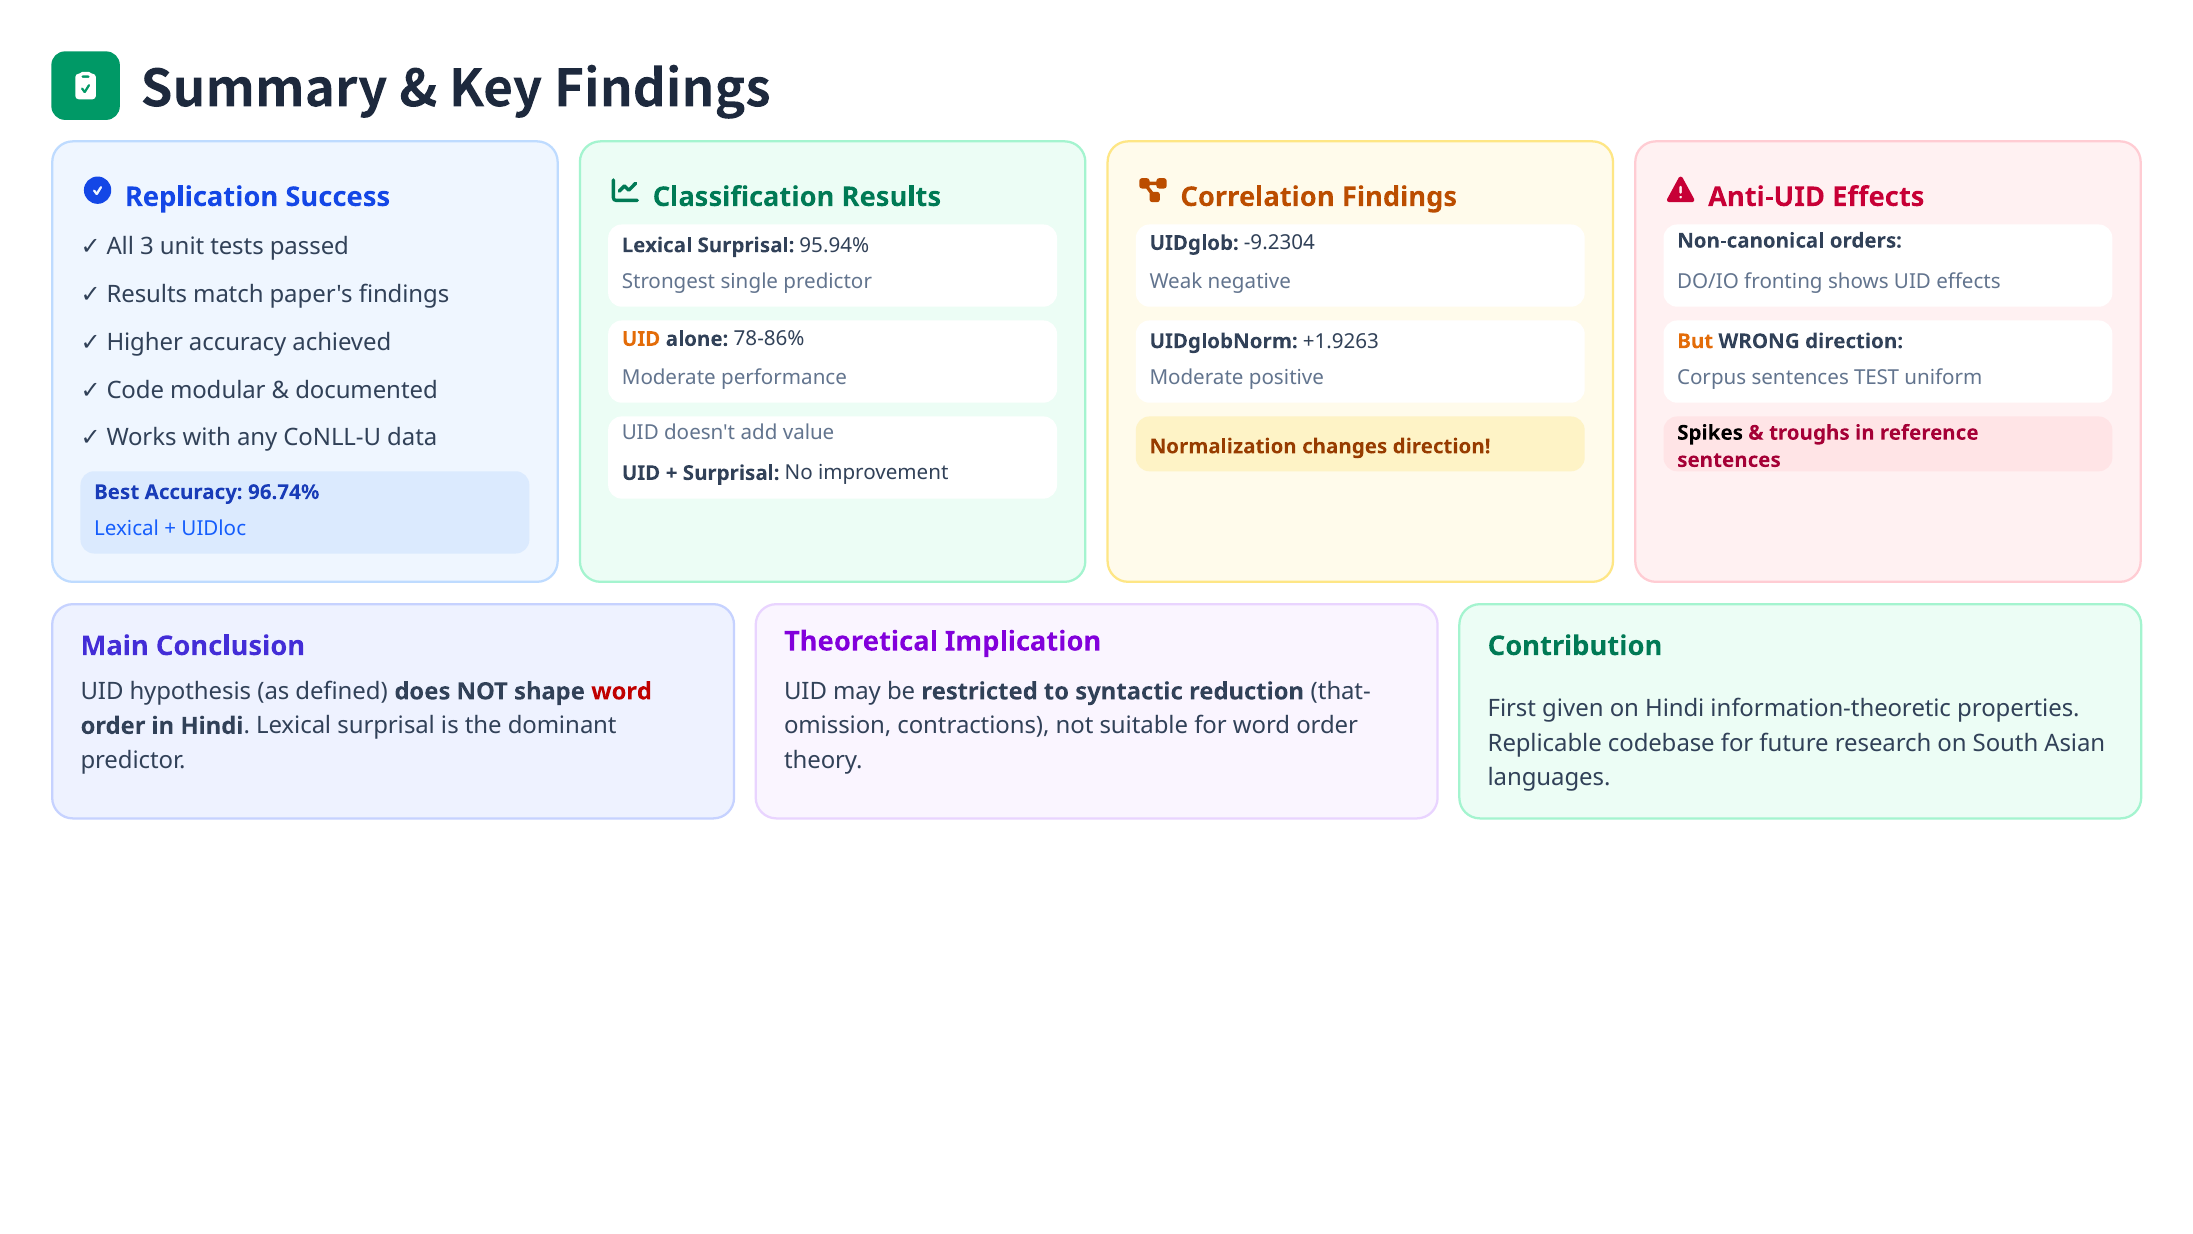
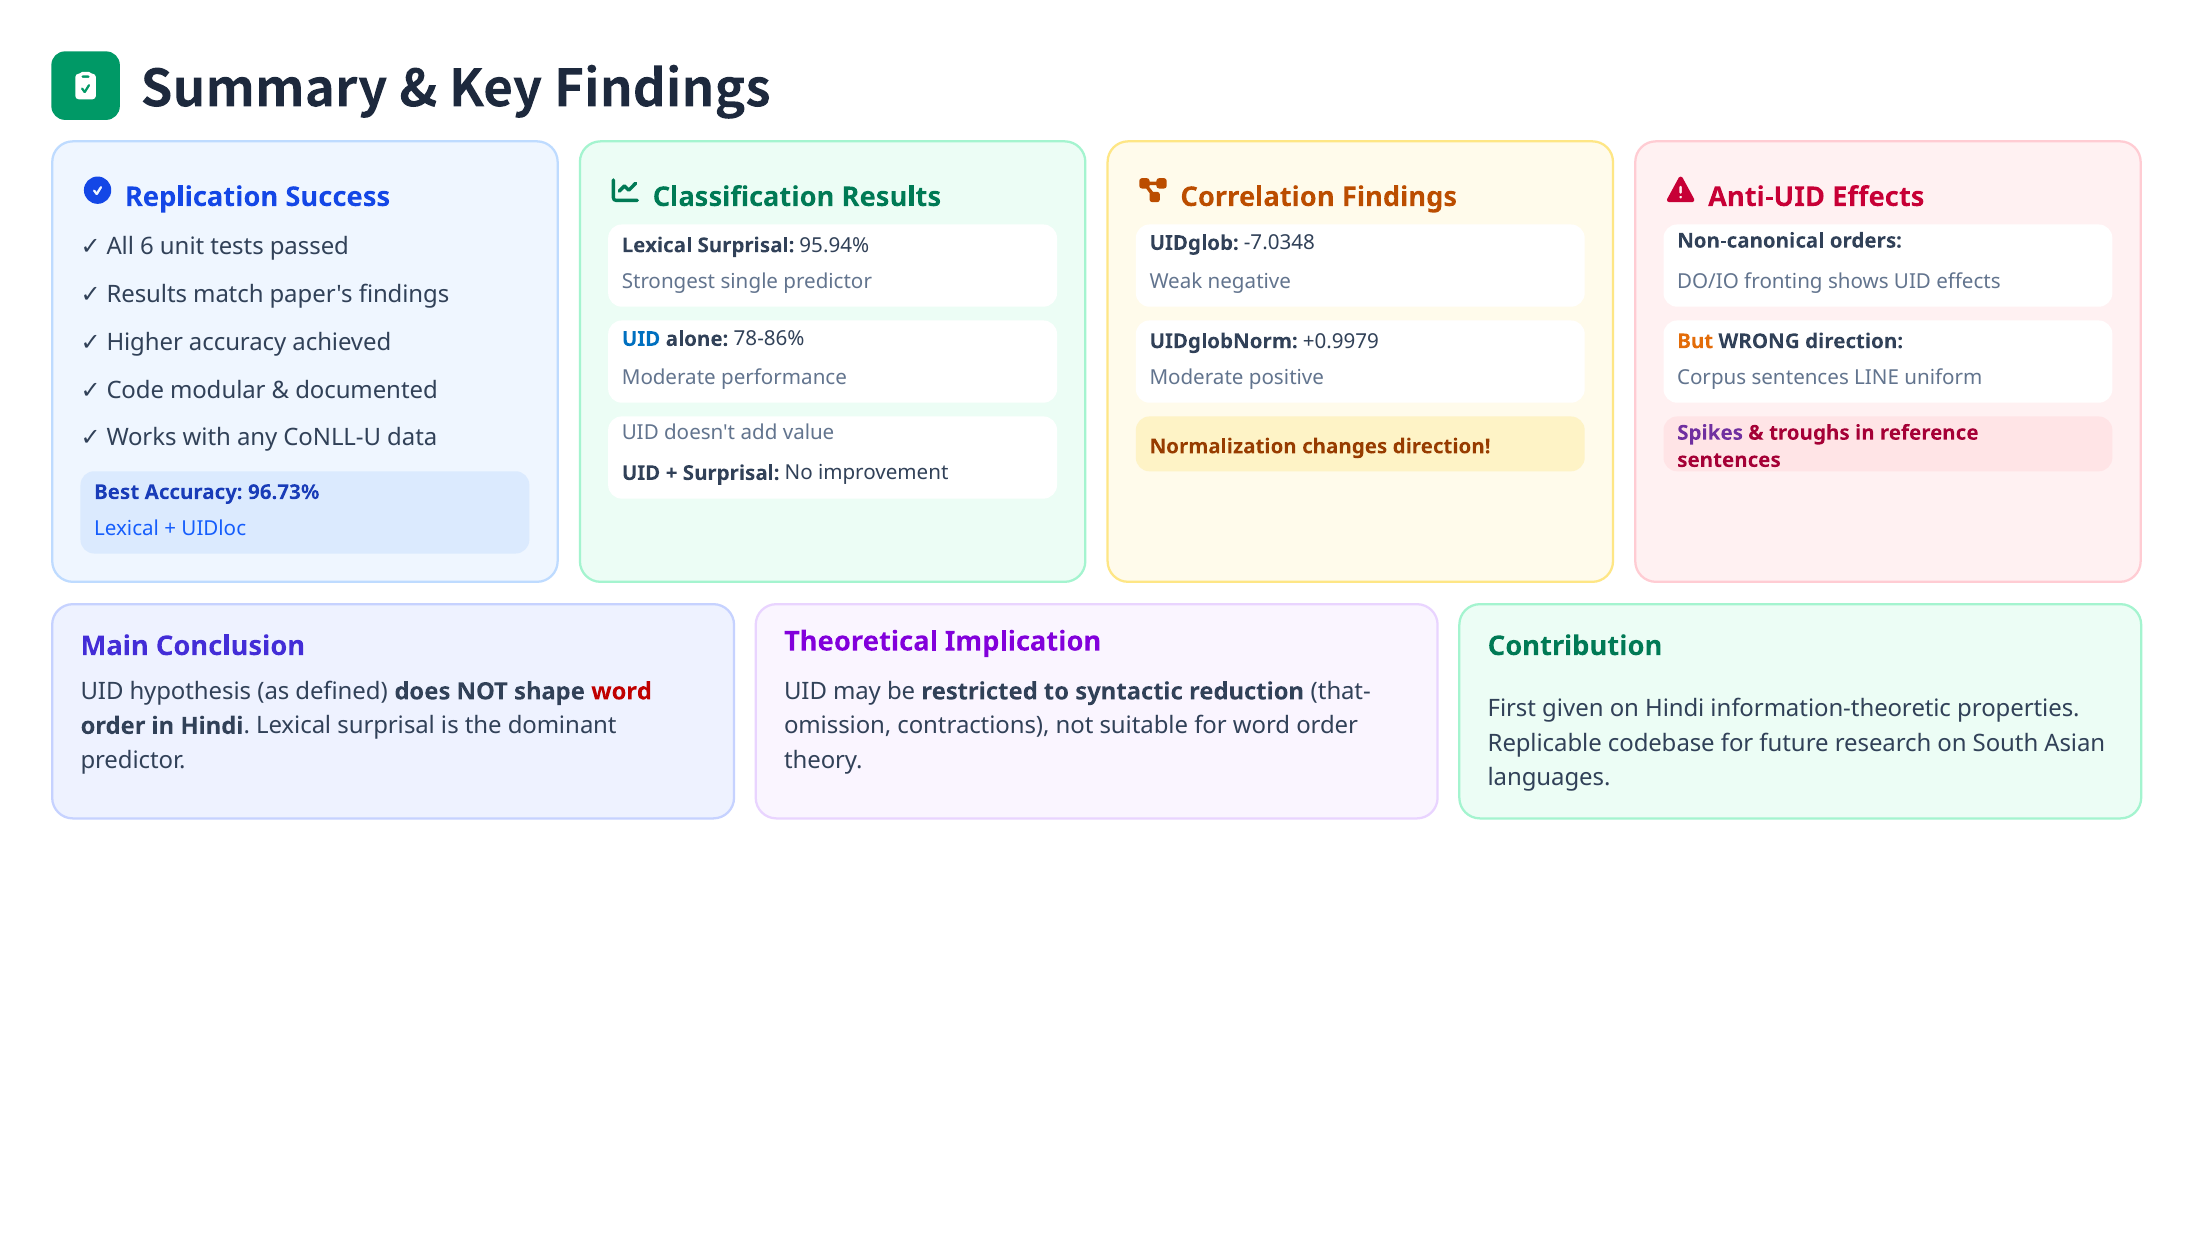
3: 3 -> 6 (147, 246)
-9.2304: -9.2304 -> -7.0348 (1279, 243)
UID colour: orange -> blue (641, 339)
+1.9263: +1.9263 -> +0.9979 (1341, 341)
TEST: TEST -> LINE (1877, 378)
Spikes colour: black -> purple (1710, 433)
96.74%: 96.74% -> 96.73% (284, 492)
